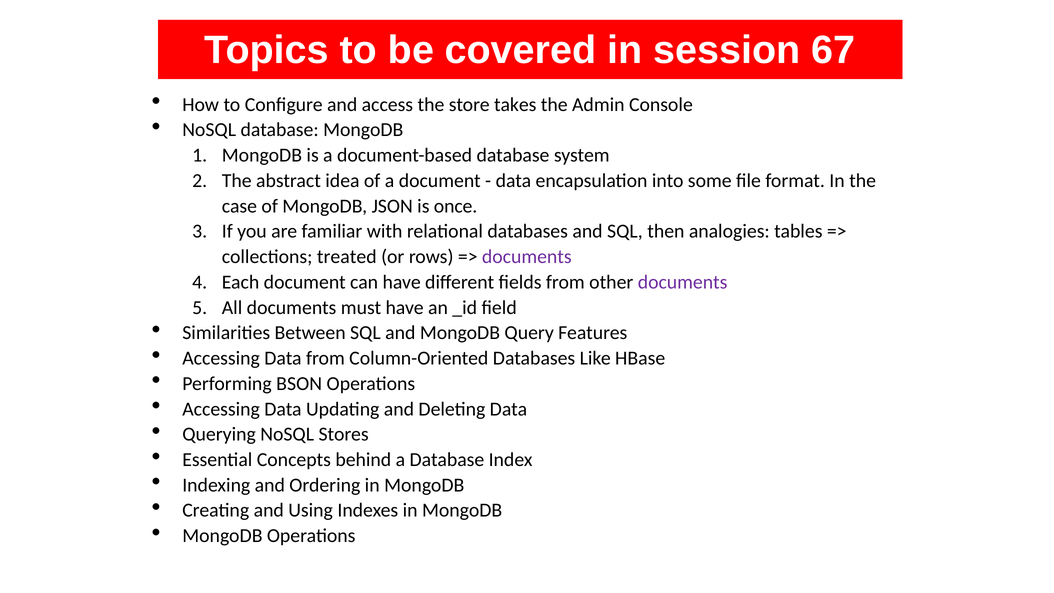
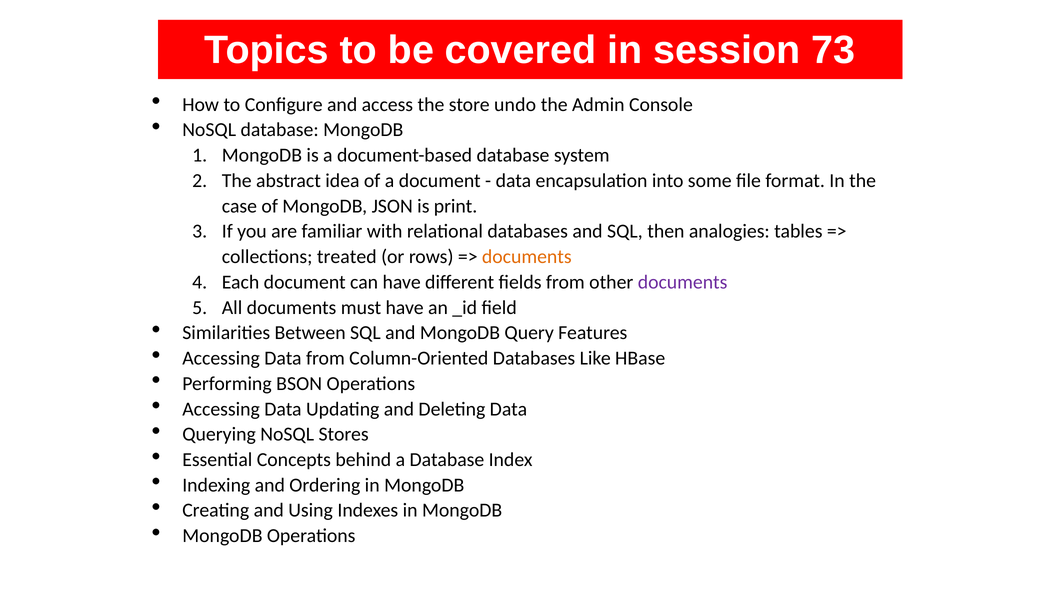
67: 67 -> 73 (833, 50)
takes: takes -> undo (515, 105)
once: once -> print (456, 206)
documents colour: purple -> orange (527, 257)
